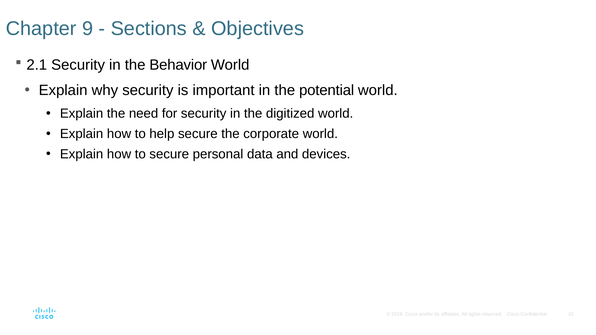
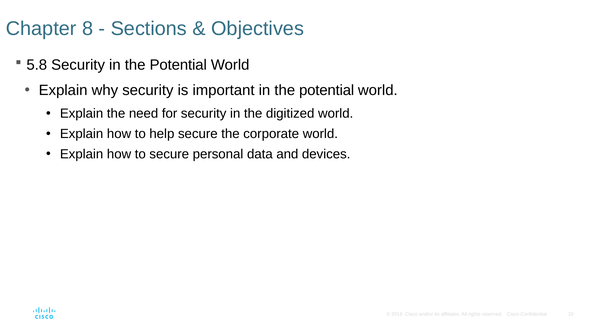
9: 9 -> 8 (88, 29)
2.1: 2.1 -> 5.8 (37, 65)
Security in the Behavior: Behavior -> Potential (178, 65)
